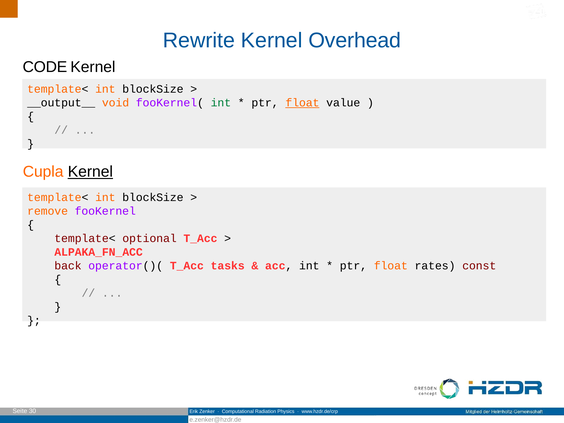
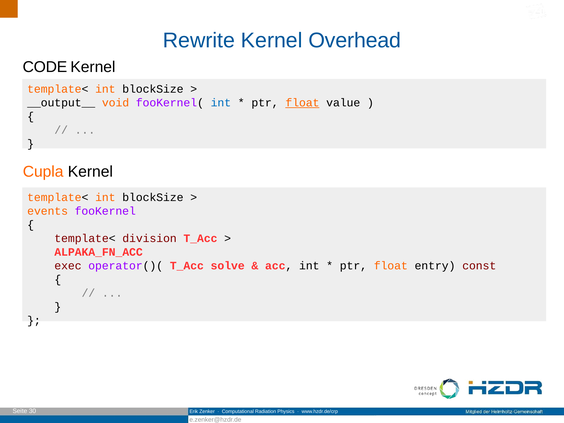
int colour: green -> blue (221, 103)
Kernel underline: present -> none (90, 172)
remove: remove -> events (48, 211)
optional: optional -> division (150, 238)
back: back -> exec (68, 266)
tasks: tasks -> solve (228, 266)
rates: rates -> entry (435, 266)
